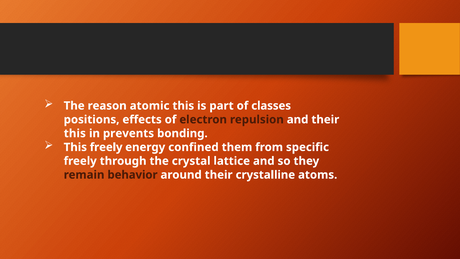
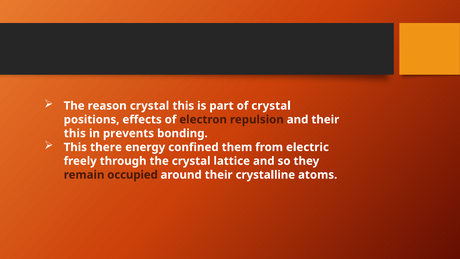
reason atomic: atomic -> crystal (150, 106)
of classes: classes -> crystal (271, 106)
This freely: freely -> there (106, 147)
specific: specific -> electric (307, 147)
behavior: behavior -> occupied (133, 175)
